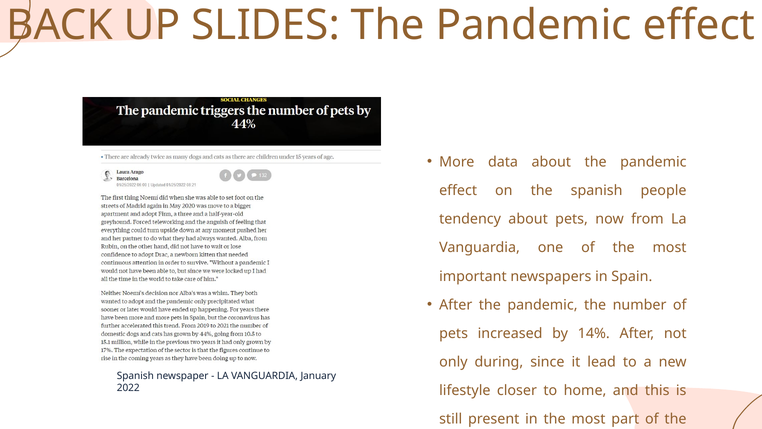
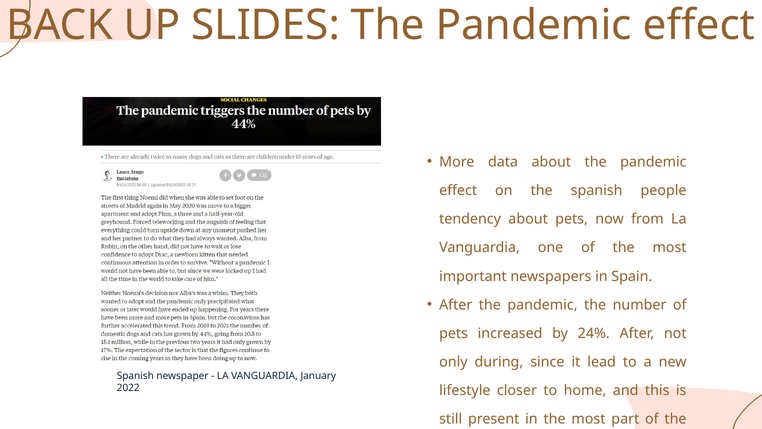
14%: 14% -> 24% (594, 333)
